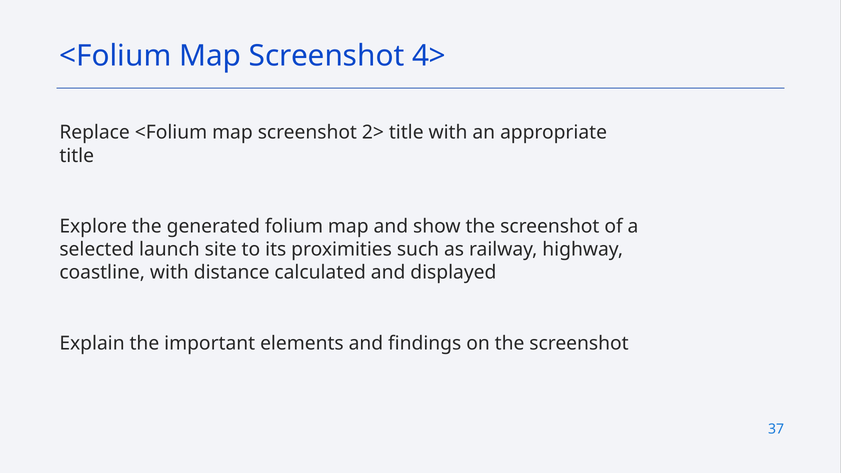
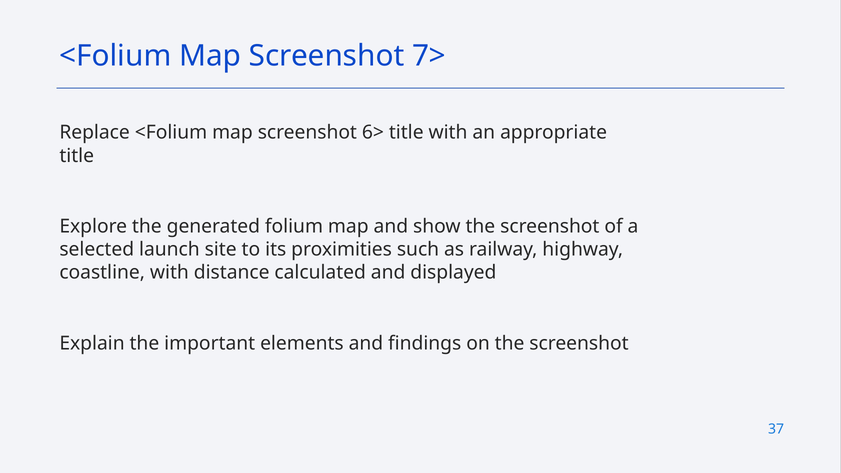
4>: 4> -> 7> (429, 56)
2>: 2> -> 6> (373, 133)
